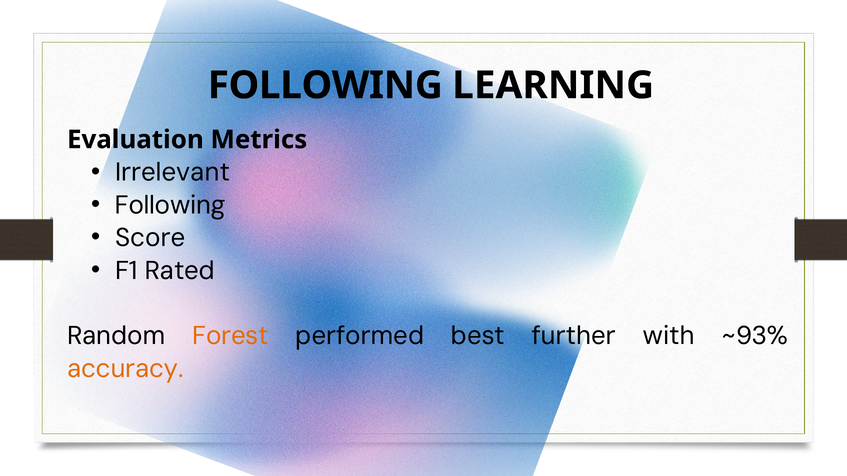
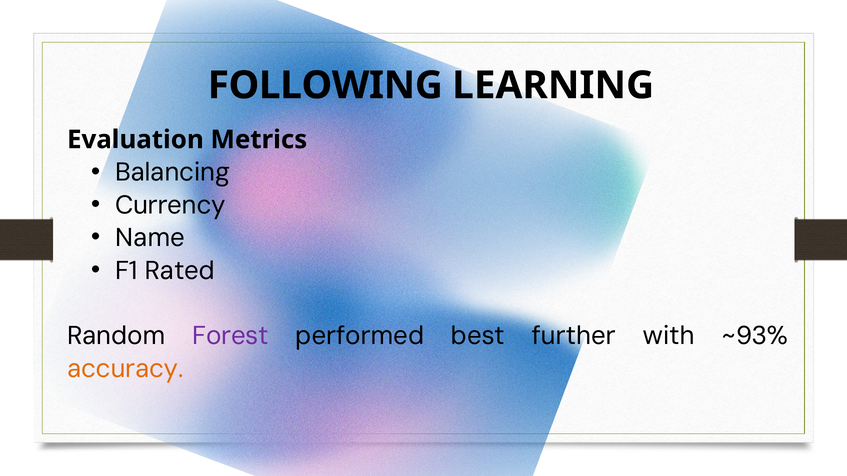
Irrelevant: Irrelevant -> Balancing (173, 173)
Following: Following -> Currency (170, 205)
Score: Score -> Name (150, 238)
Forest colour: orange -> purple (231, 336)
